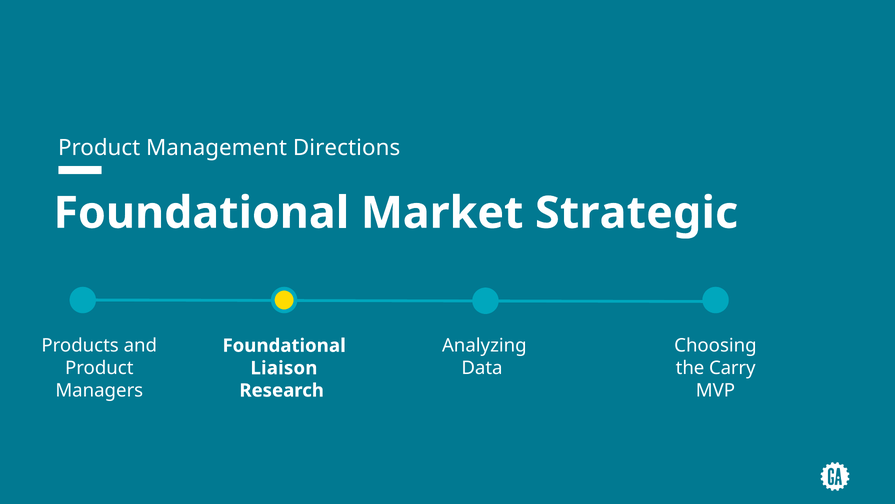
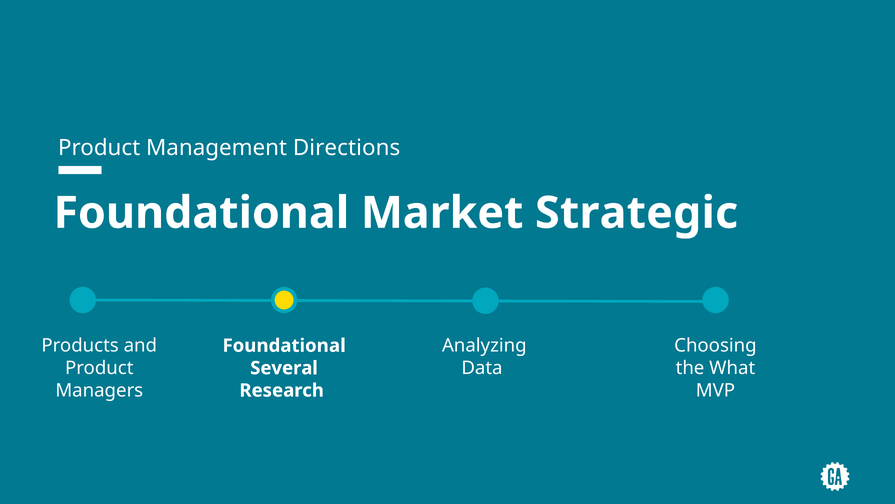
Carry: Carry -> What (732, 368)
Liaison: Liaison -> Several (284, 368)
